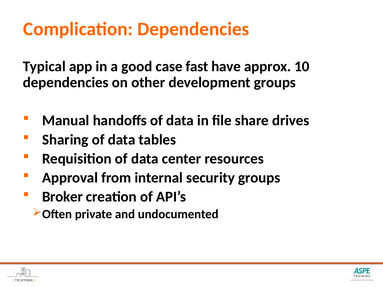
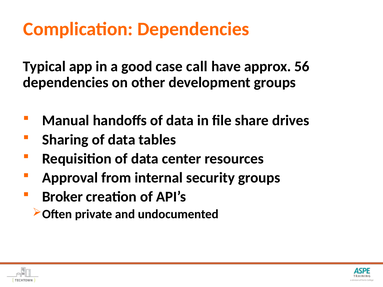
fast: fast -> call (197, 67)
10: 10 -> 56 (302, 67)
